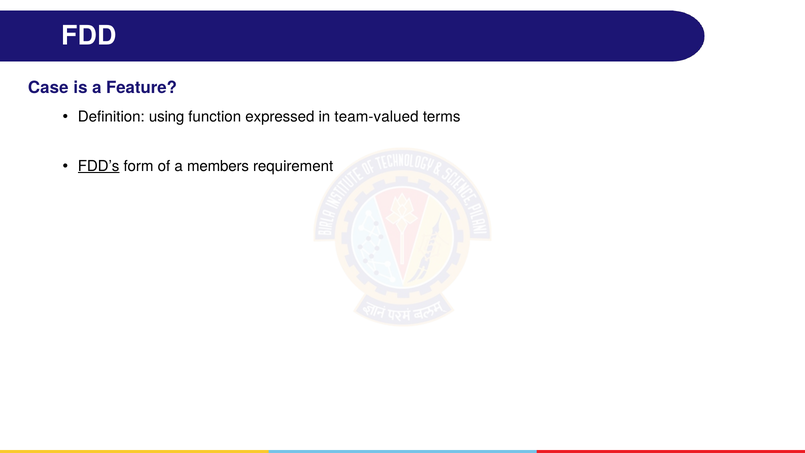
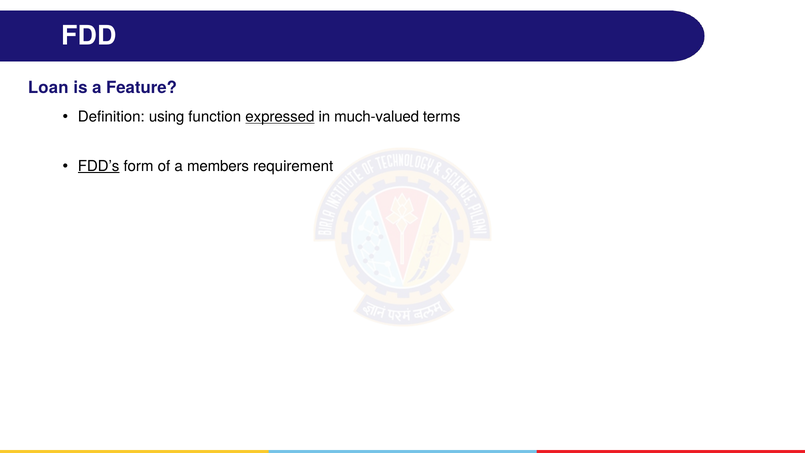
Case: Case -> Loan (48, 87)
expressed underline: none -> present (280, 117)
team-valued: team-valued -> much-valued (377, 117)
